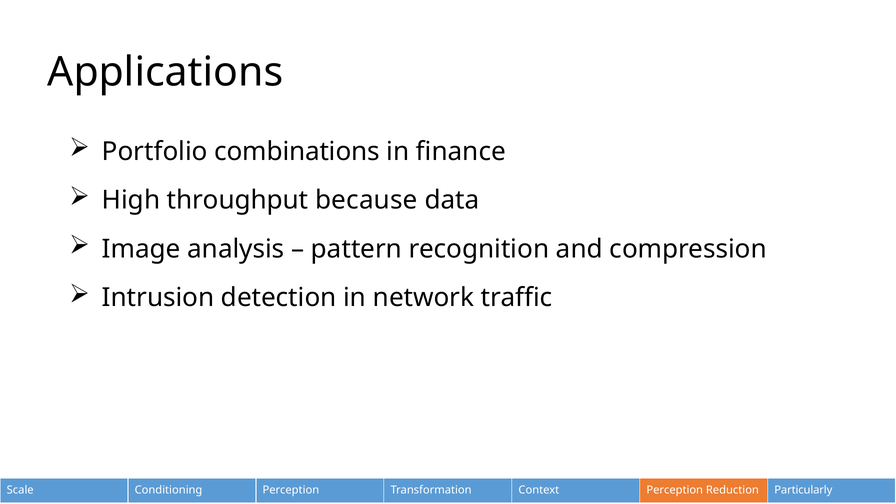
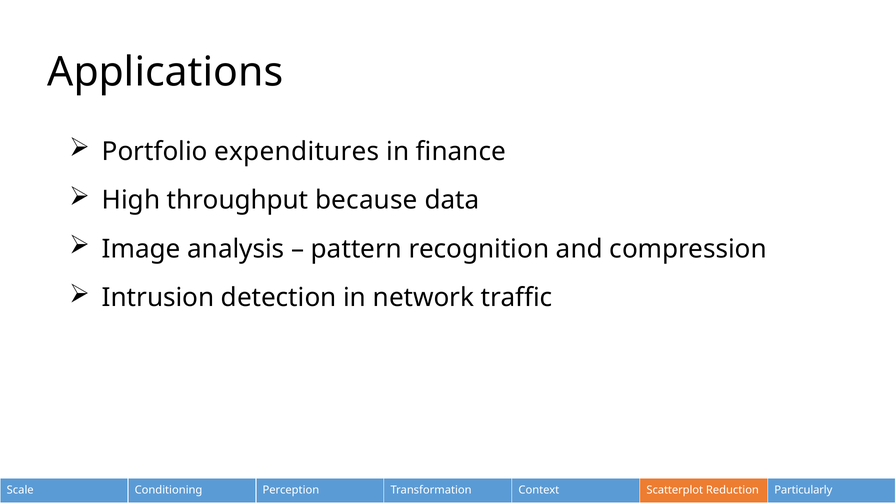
combinations: combinations -> expenditures (297, 151)
Context Perception: Perception -> Scatterplot (675, 490)
